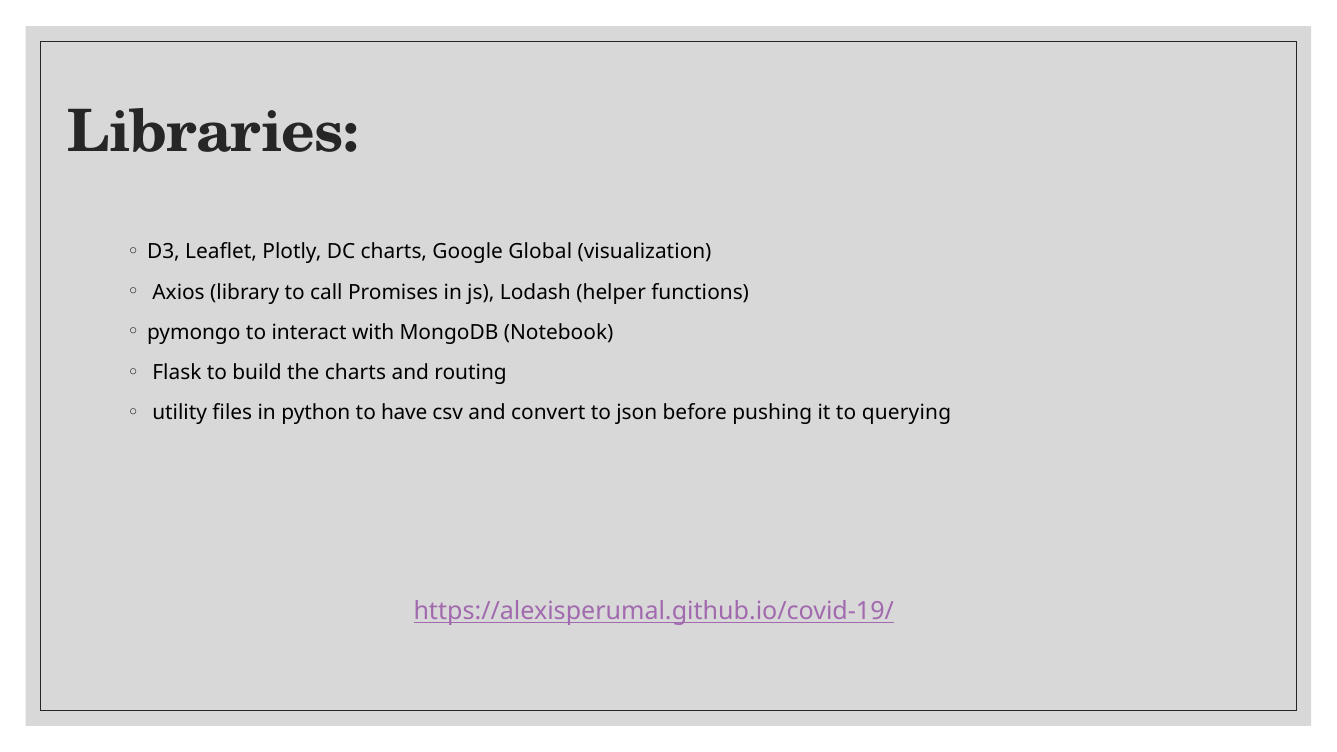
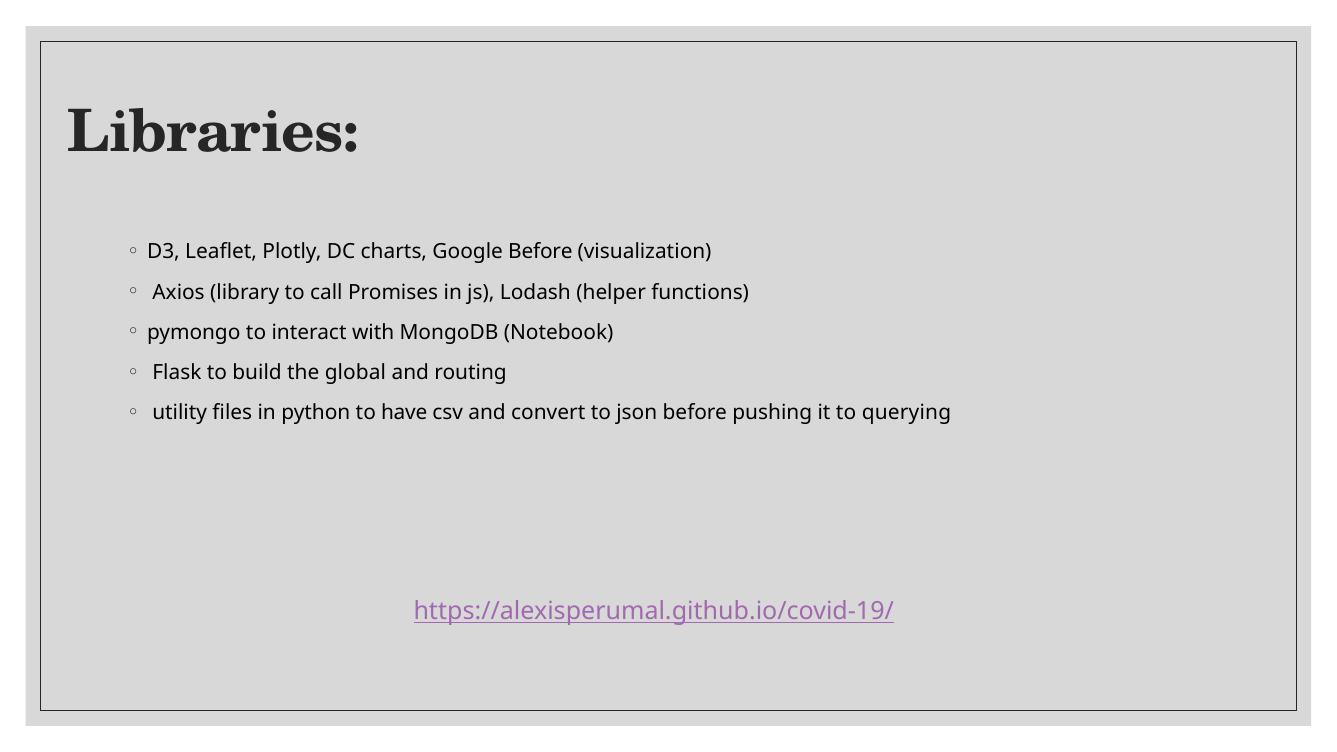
Google Global: Global -> Before (540, 252)
the charts: charts -> global (355, 372)
